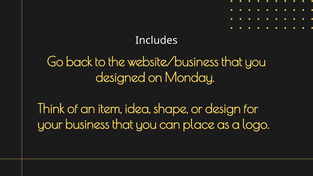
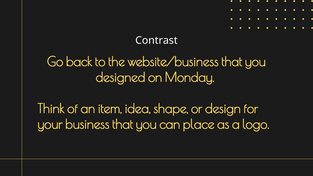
Includes: Includes -> Contrast (156, 40)
